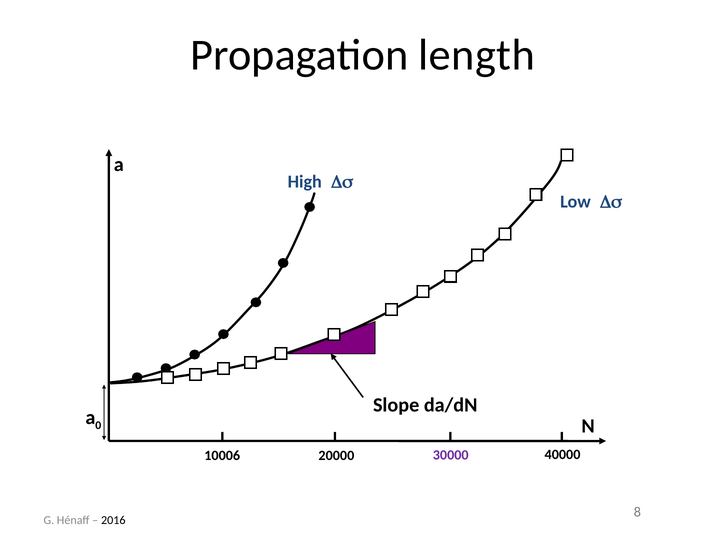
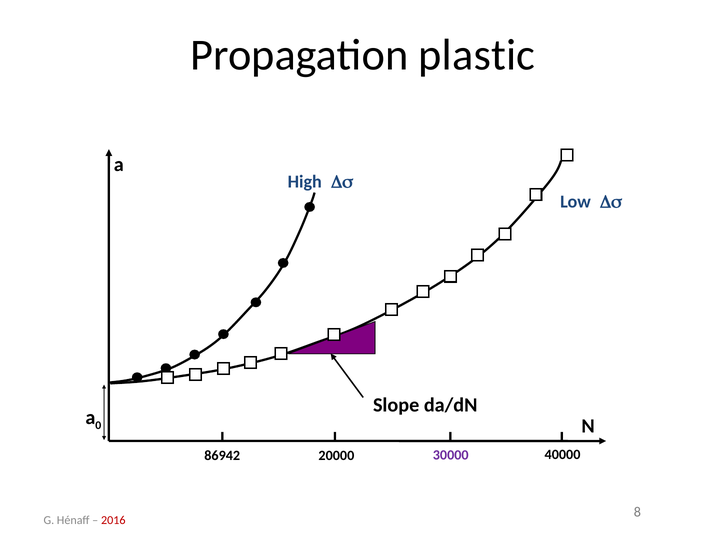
length: length -> plastic (477, 55)
10006: 10006 -> 86942 (222, 455)
2016 colour: black -> red (113, 520)
